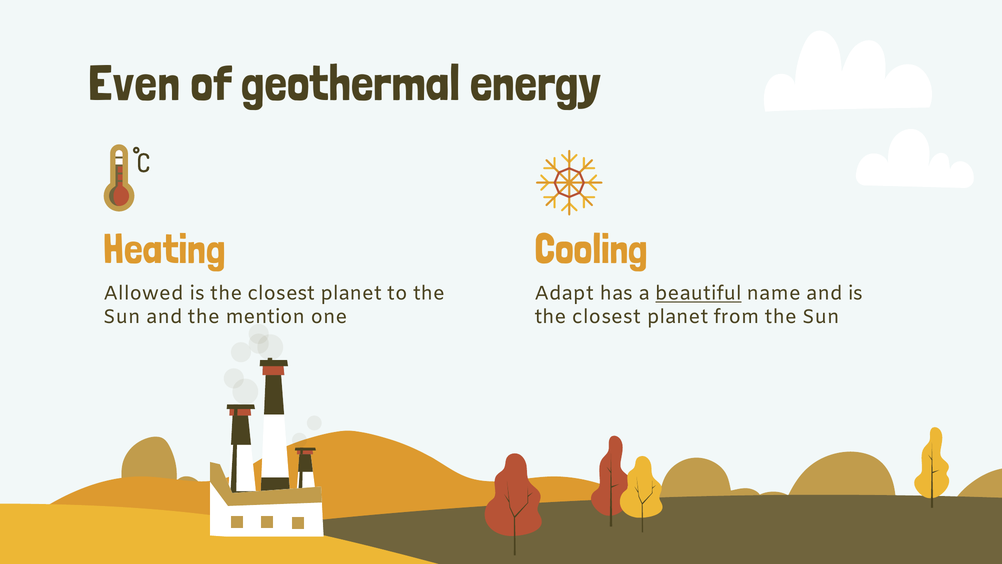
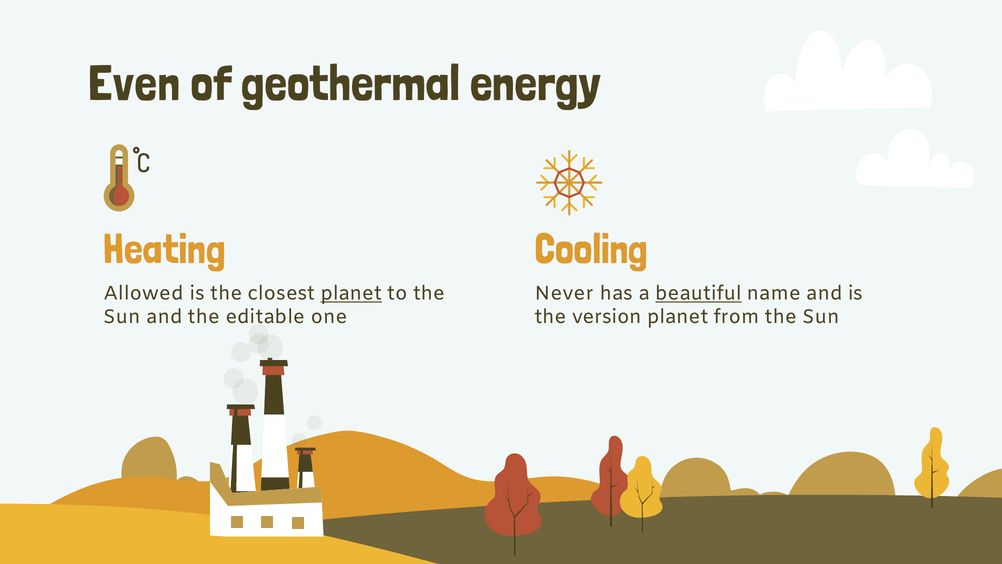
planet underline: none -> present (351, 293)
Adapt: Adapt -> Never (564, 293)
mention: mention -> editable (265, 317)
closest: closest -> version (607, 317)
